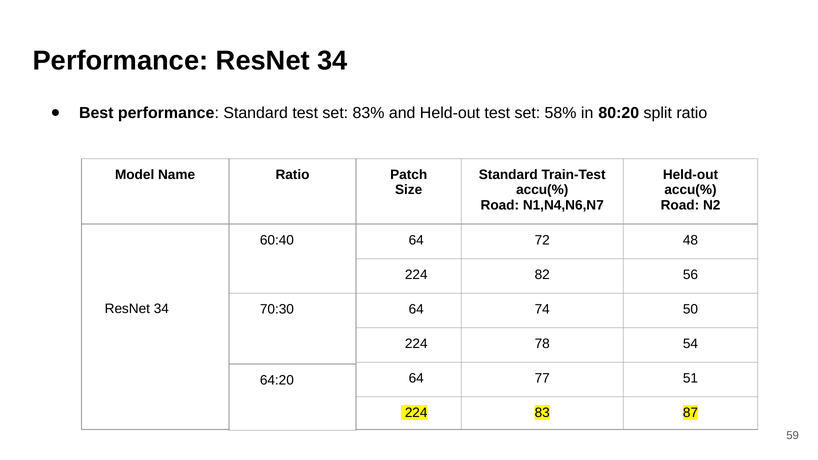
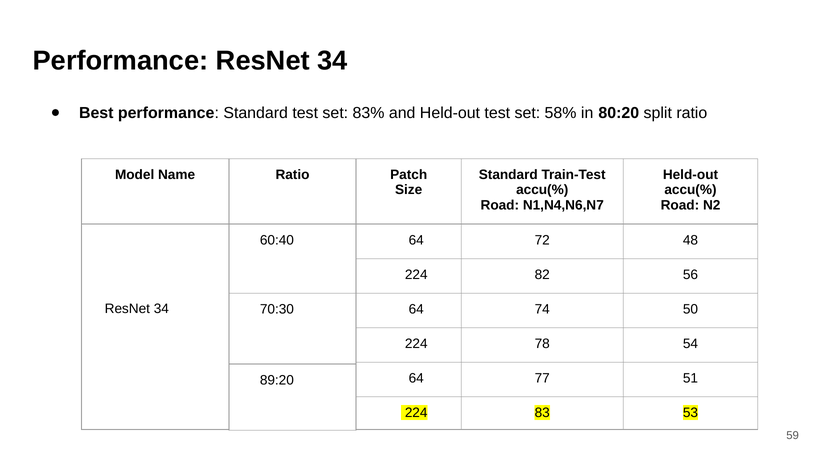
64:20: 64:20 -> 89:20 (277, 380)
87: 87 -> 53 (691, 413)
